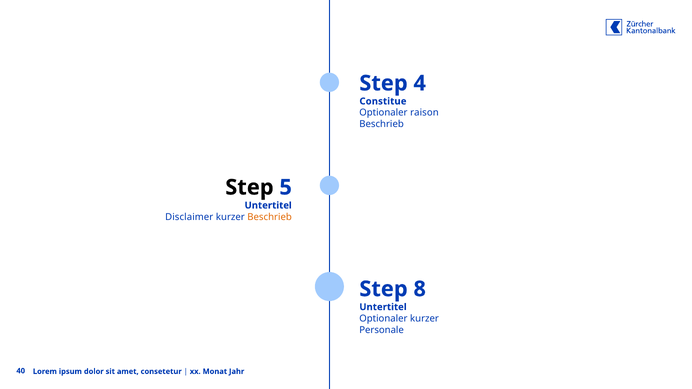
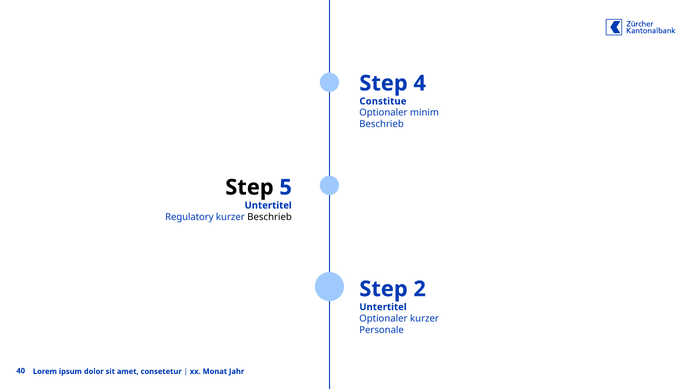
raison: raison -> minim (424, 113)
Disclaimer: Disclaimer -> Regulatory (189, 217)
Beschrieb colour: orange -> black (270, 217)
8: 8 -> 2 (420, 289)
